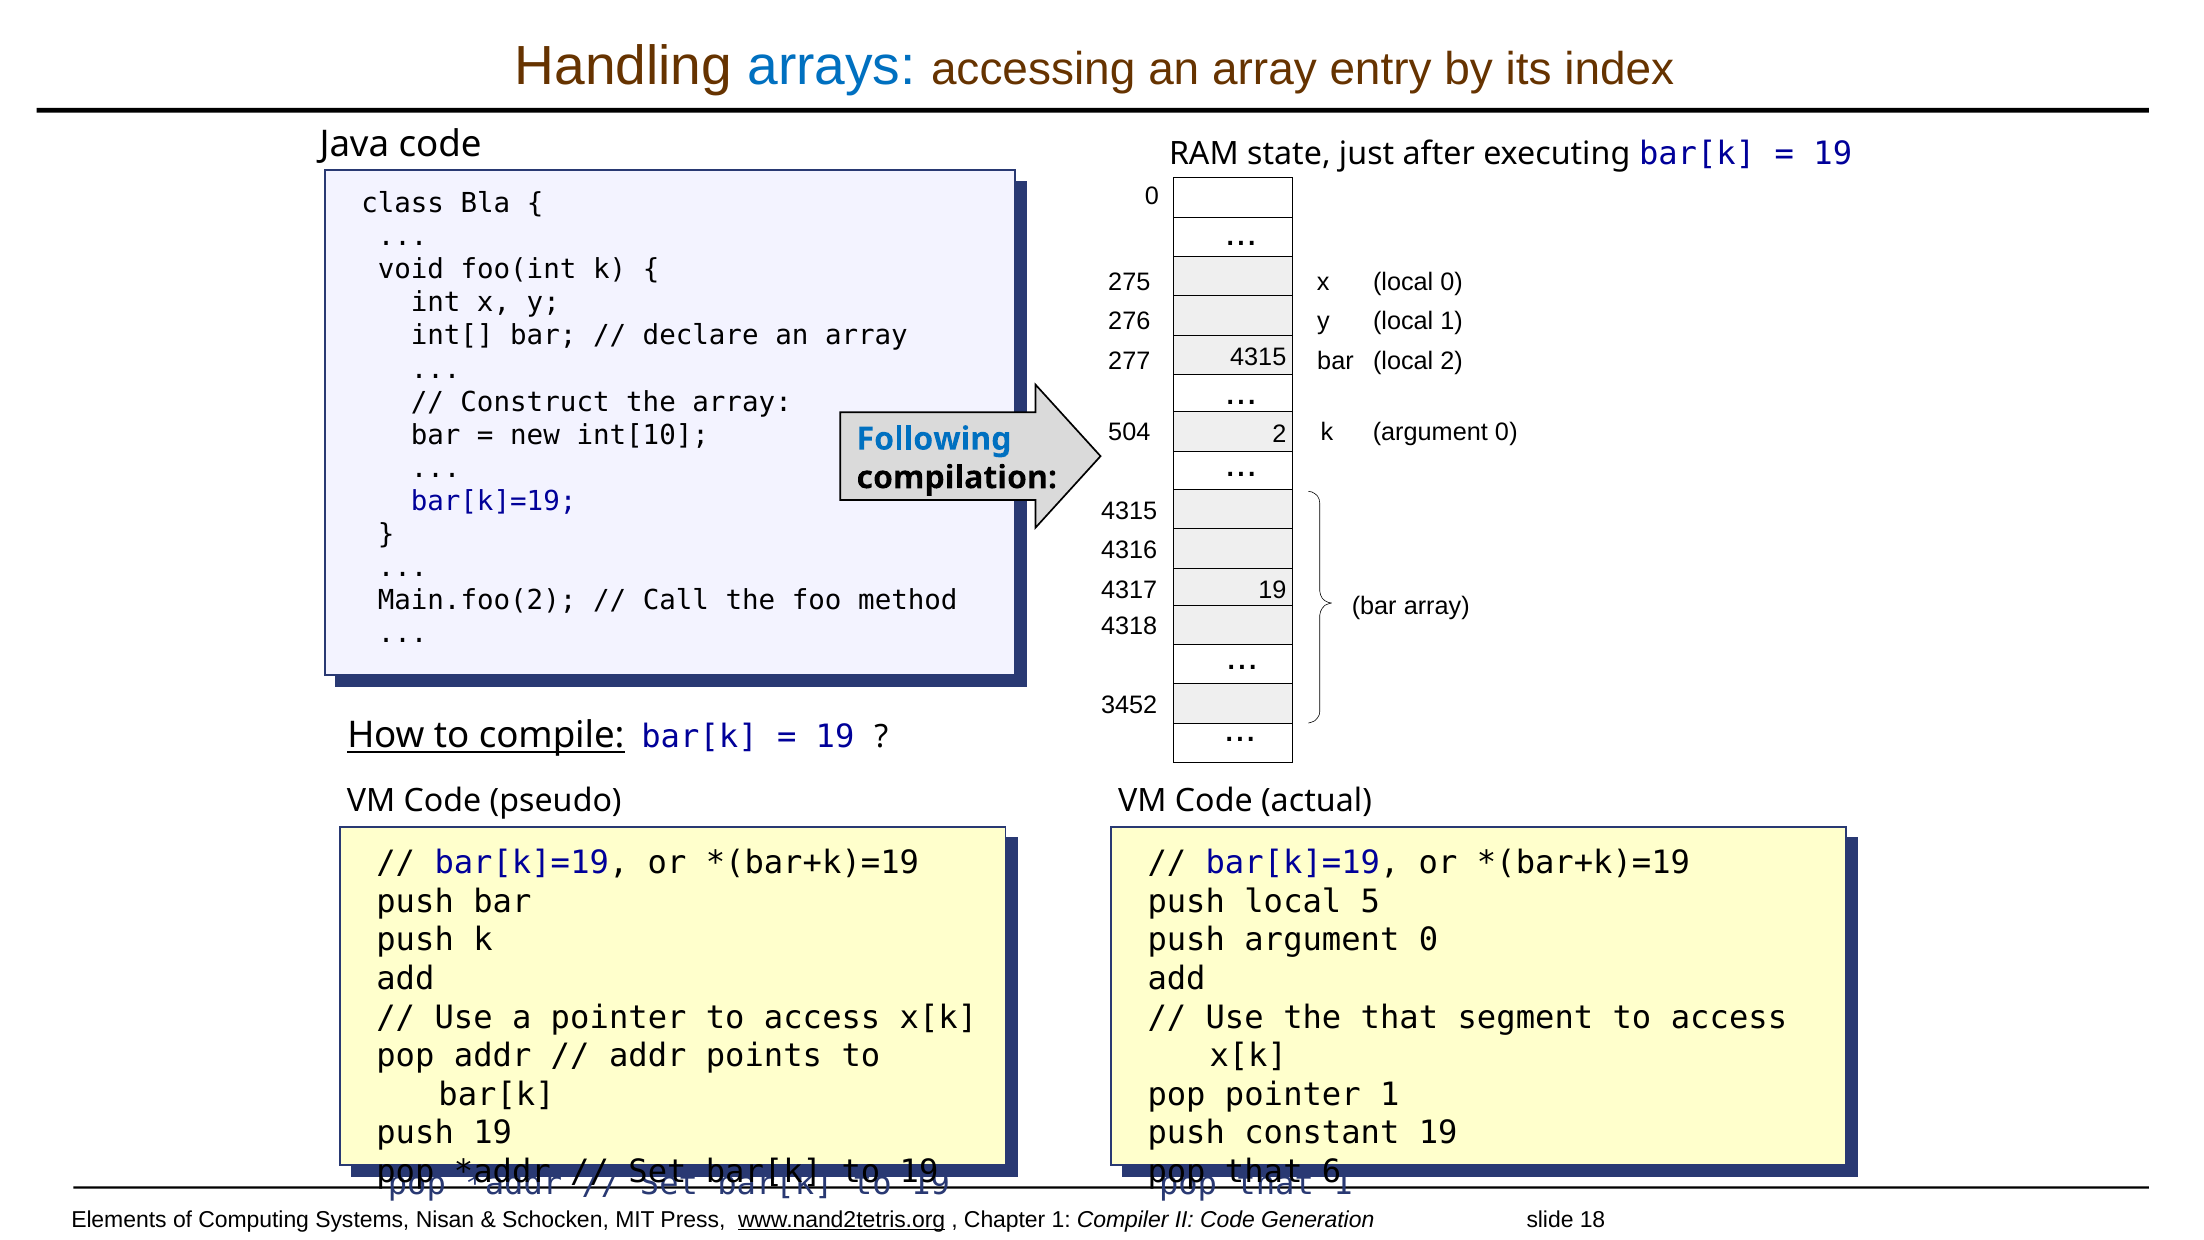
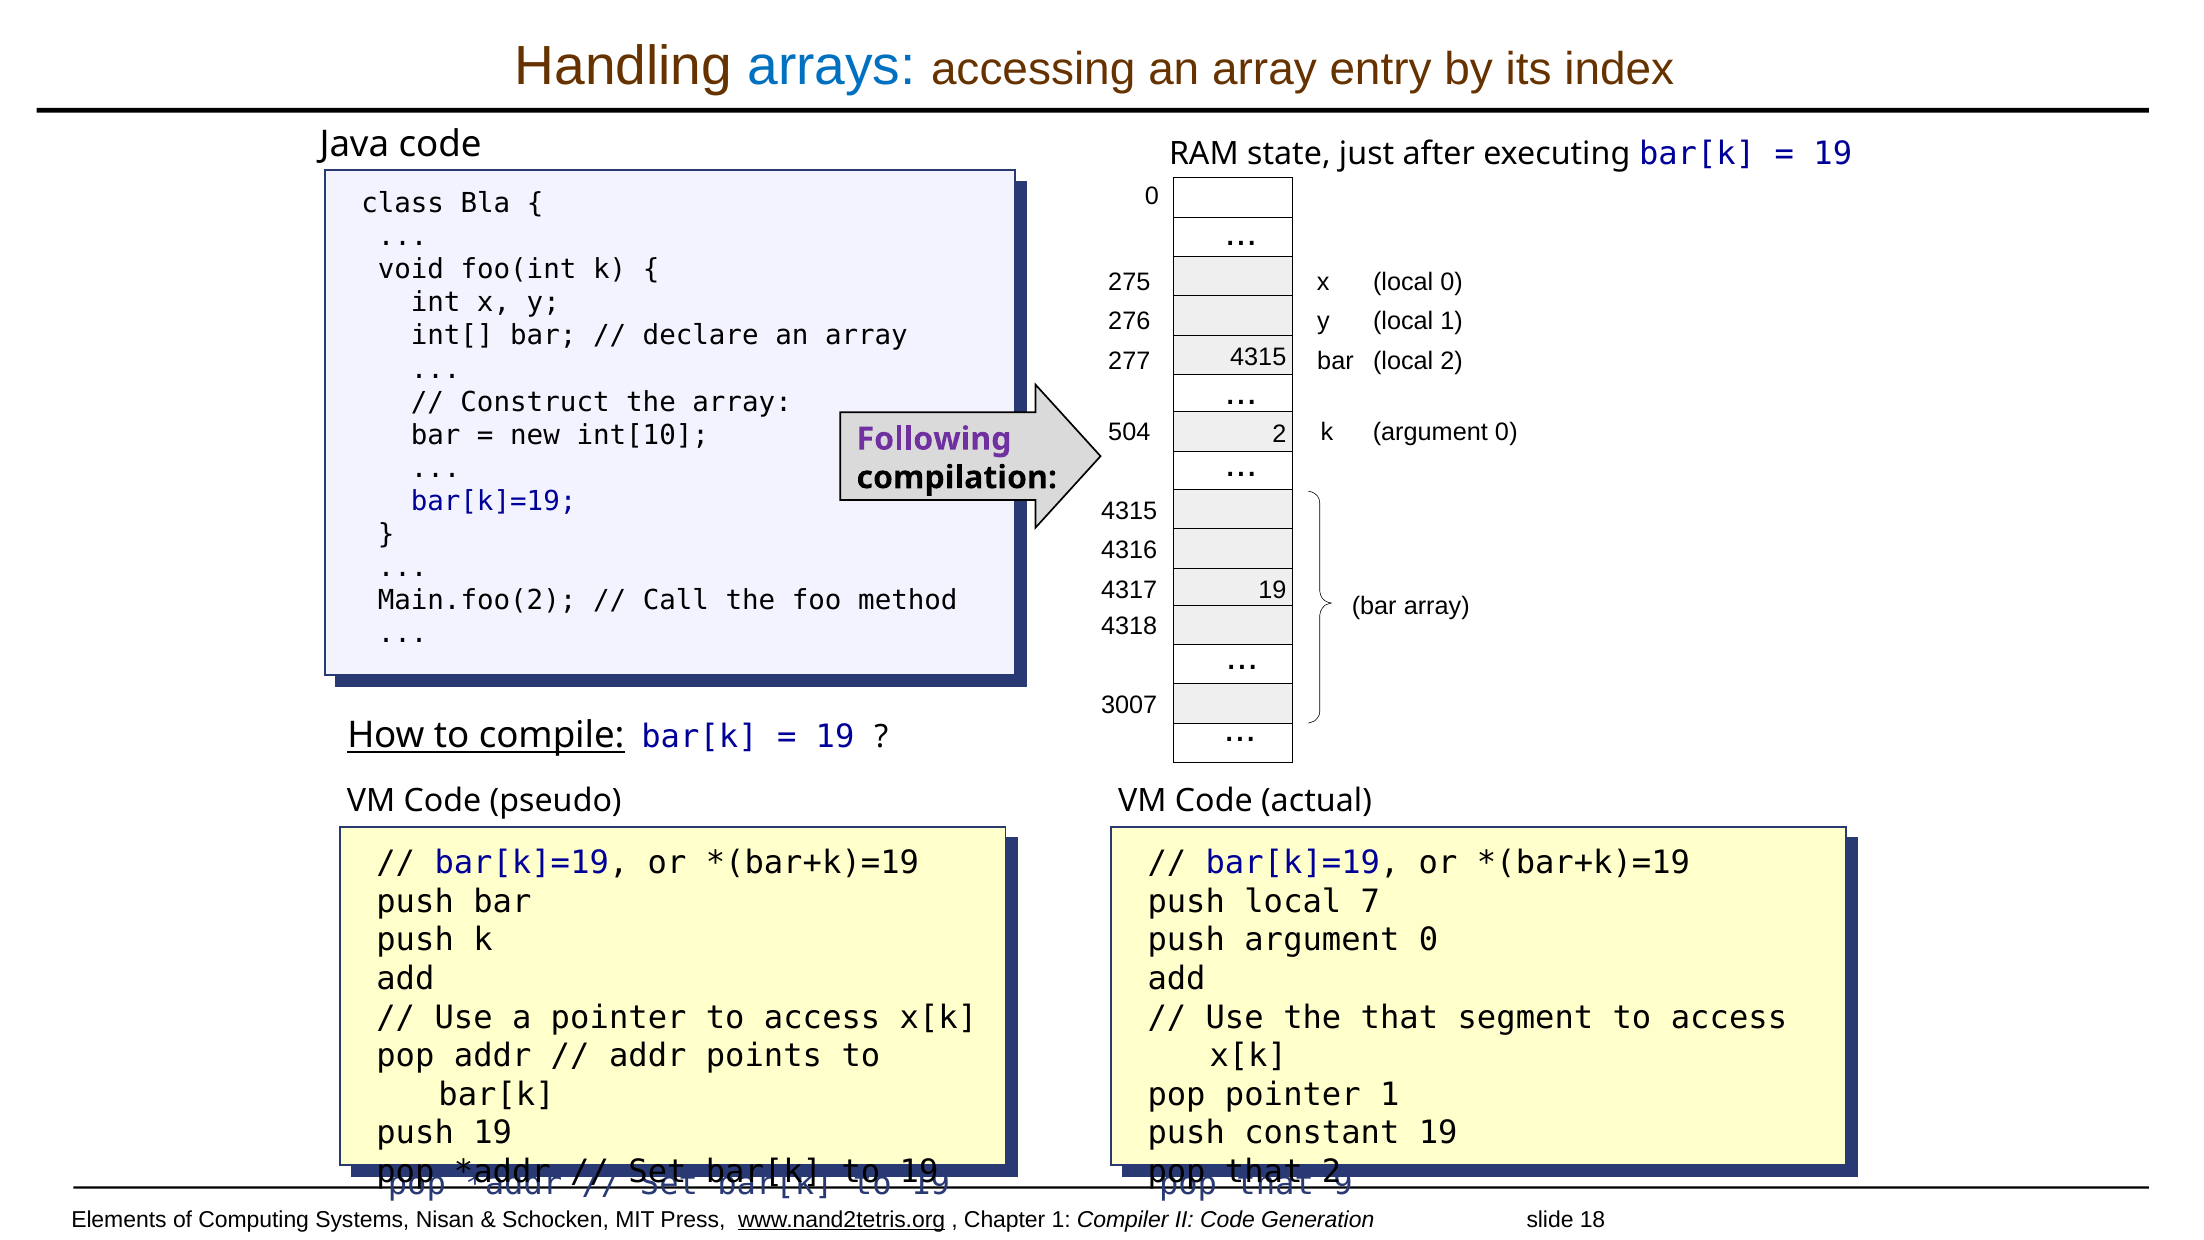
Following colour: blue -> purple (934, 439)
3452: 3452 -> 3007 (1129, 705)
5: 5 -> 7 (1370, 902)
6: 6 -> 2 (1332, 1172)
1: 1 -> 9 (1343, 1183)
